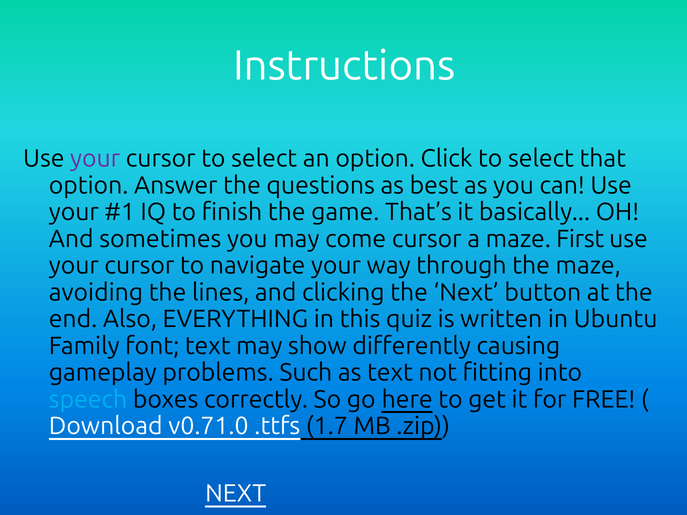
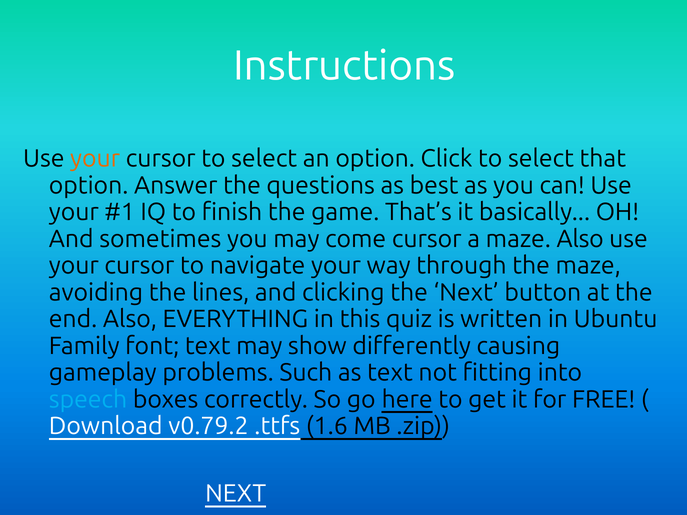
your colour: purple -> orange (95, 159)
maze First: First -> Also (580, 239)
v0.71.0: v0.71.0 -> v0.79.2 (208, 426)
1.7: 1.7 -> 1.6 (327, 426)
